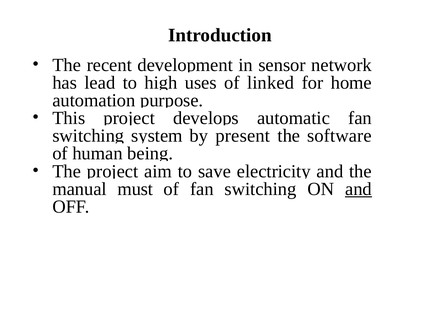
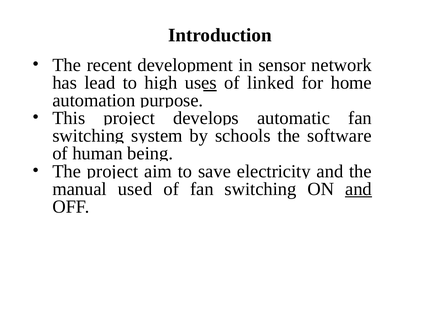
uses underline: none -> present (201, 83)
present: present -> schools (243, 136)
must: must -> used (135, 189)
